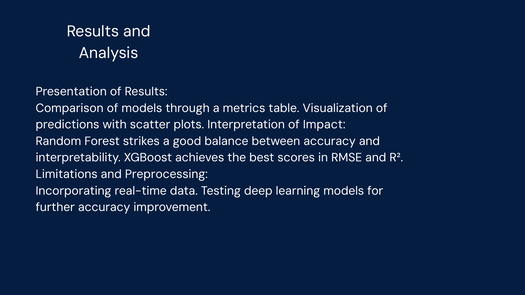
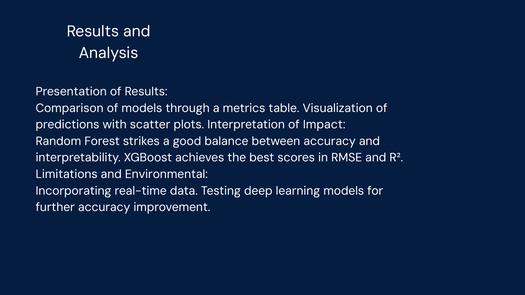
Preprocessing: Preprocessing -> Environmental (166, 174)
